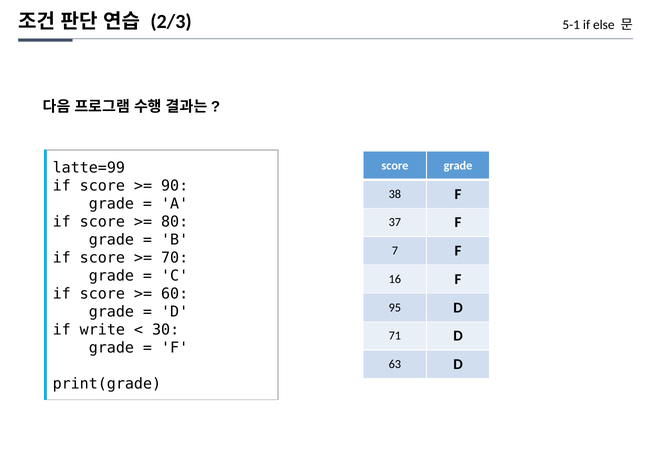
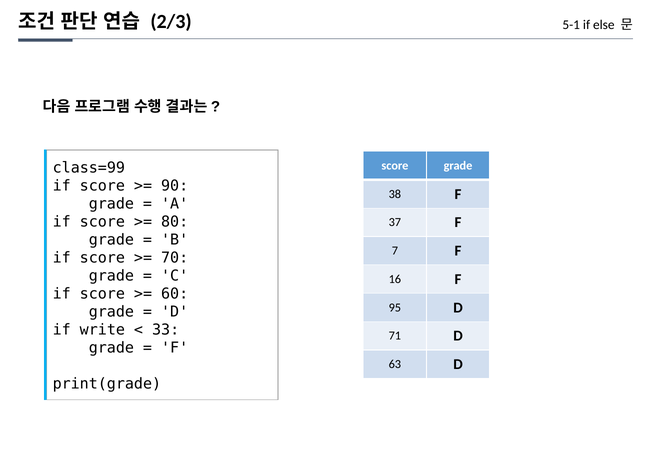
latte=99: latte=99 -> class=99 (89, 168)
30: 30 -> 33 (166, 330)
